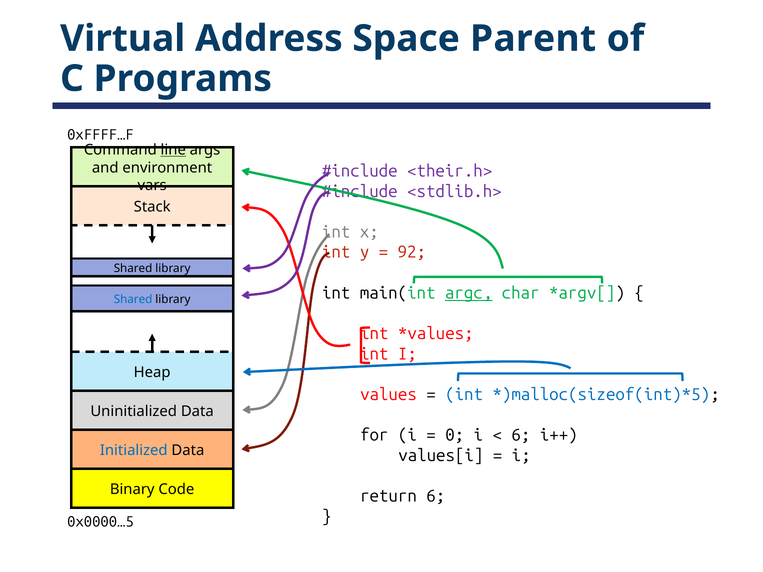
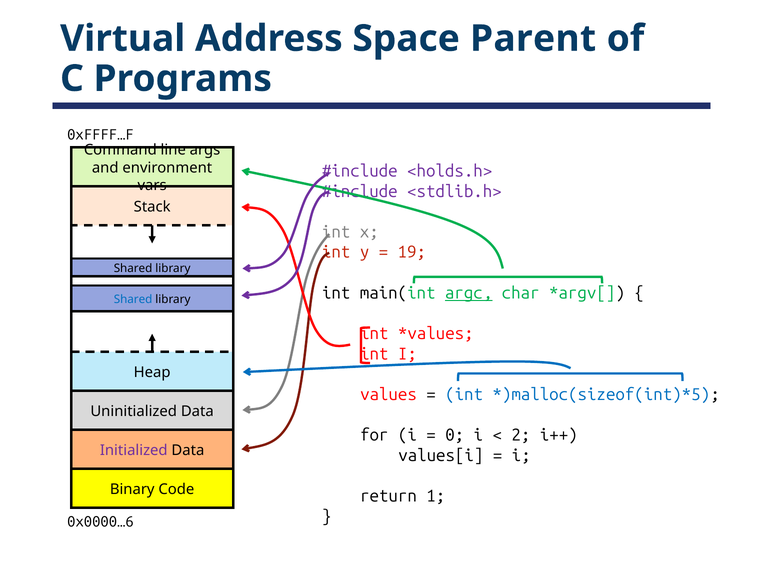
line underline: present -> none (173, 150)
<their.h>: <their.h> -> <holds.h> (450, 171)
92: 92 -> 19 (412, 253)
6: 6 -> 2 (521, 436)
Initialized colour: blue -> purple (134, 451)
return 6: 6 -> 1 (436, 497)
0x0000…5: 0x0000…5 -> 0x0000…6 (100, 522)
